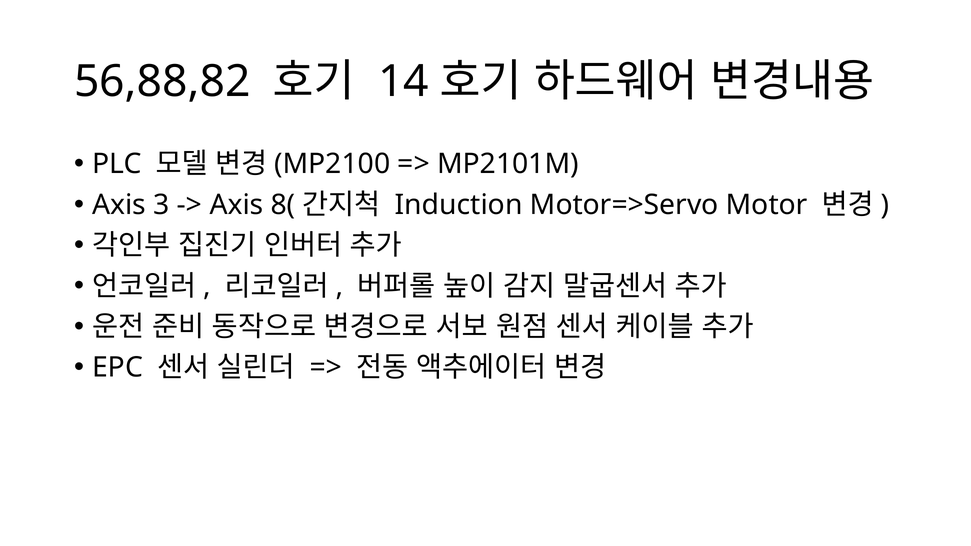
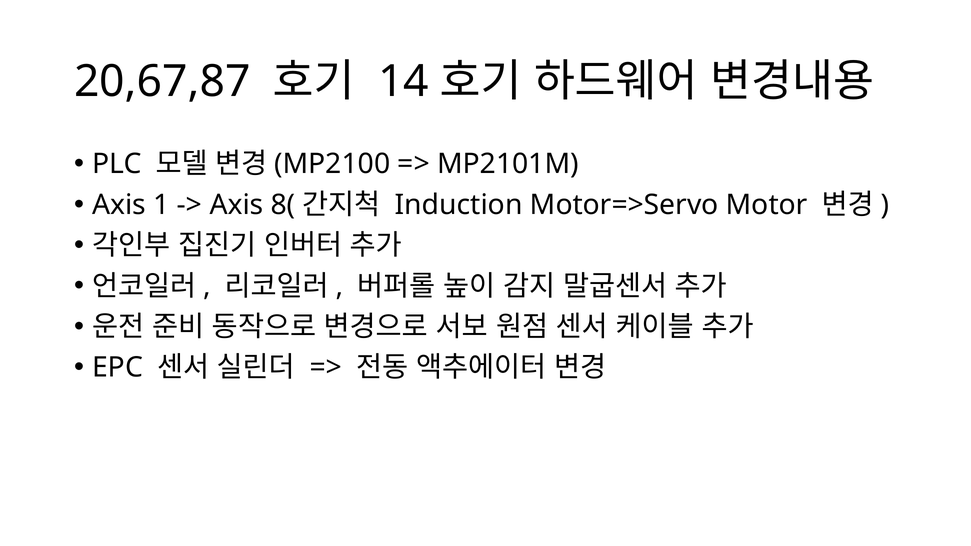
56,88,82: 56,88,82 -> 20,67,87 (162, 82)
3: 3 -> 1 (161, 205)
